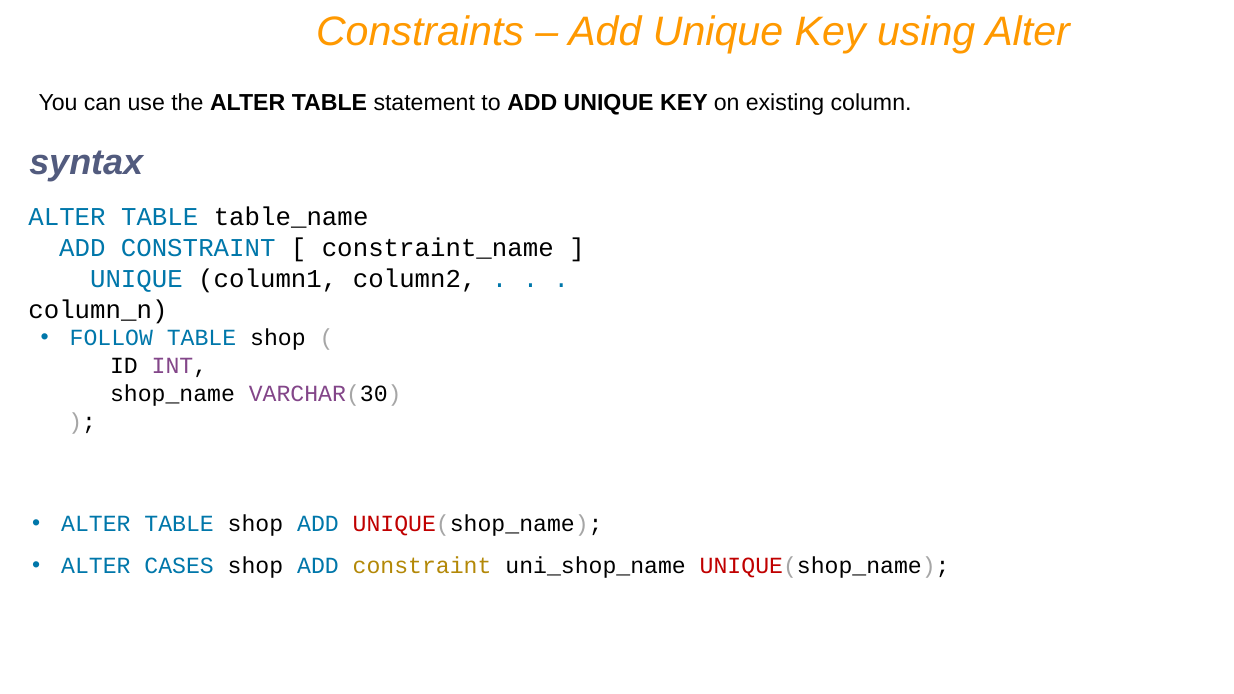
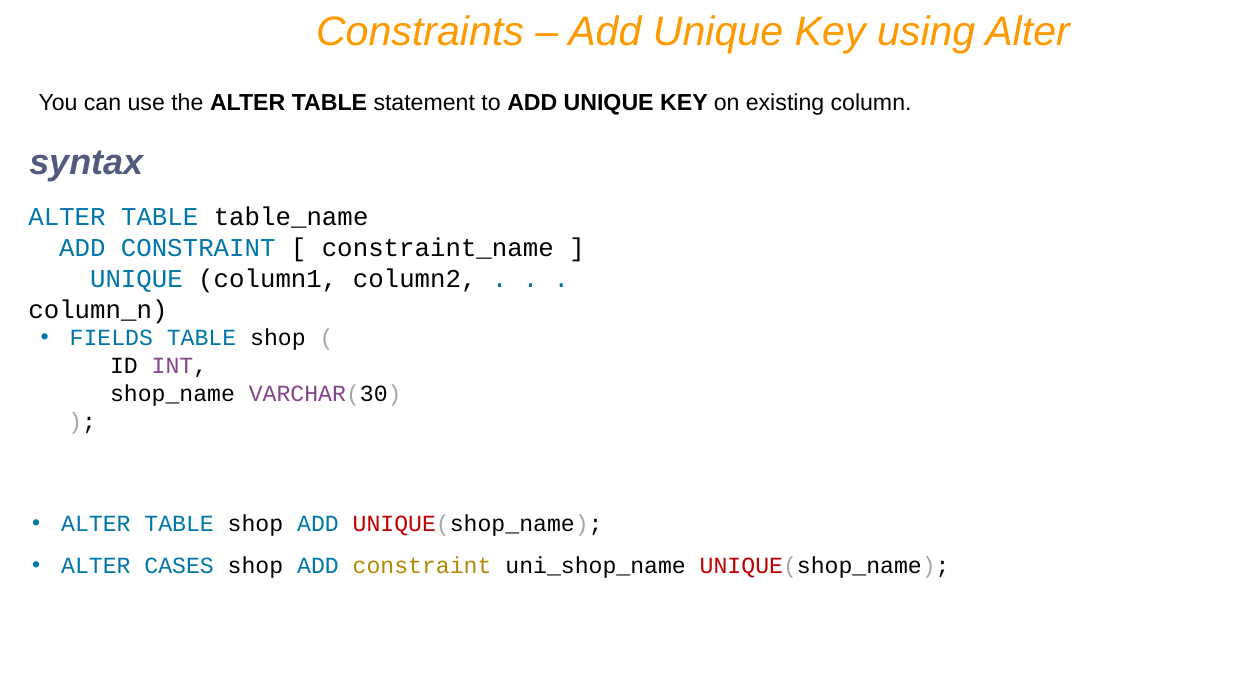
FOLLOW: FOLLOW -> FIELDS (111, 338)
